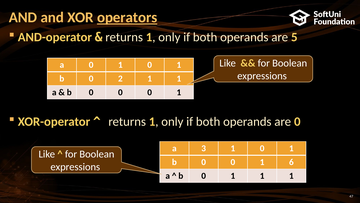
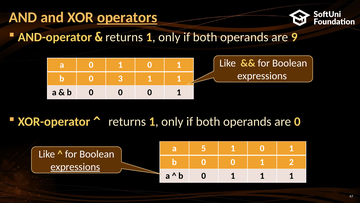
5: 5 -> 9 (294, 37)
2: 2 -> 3 (120, 78)
3: 3 -> 5 (204, 148)
6: 6 -> 2 (291, 162)
expressions underline: none -> present (75, 166)
